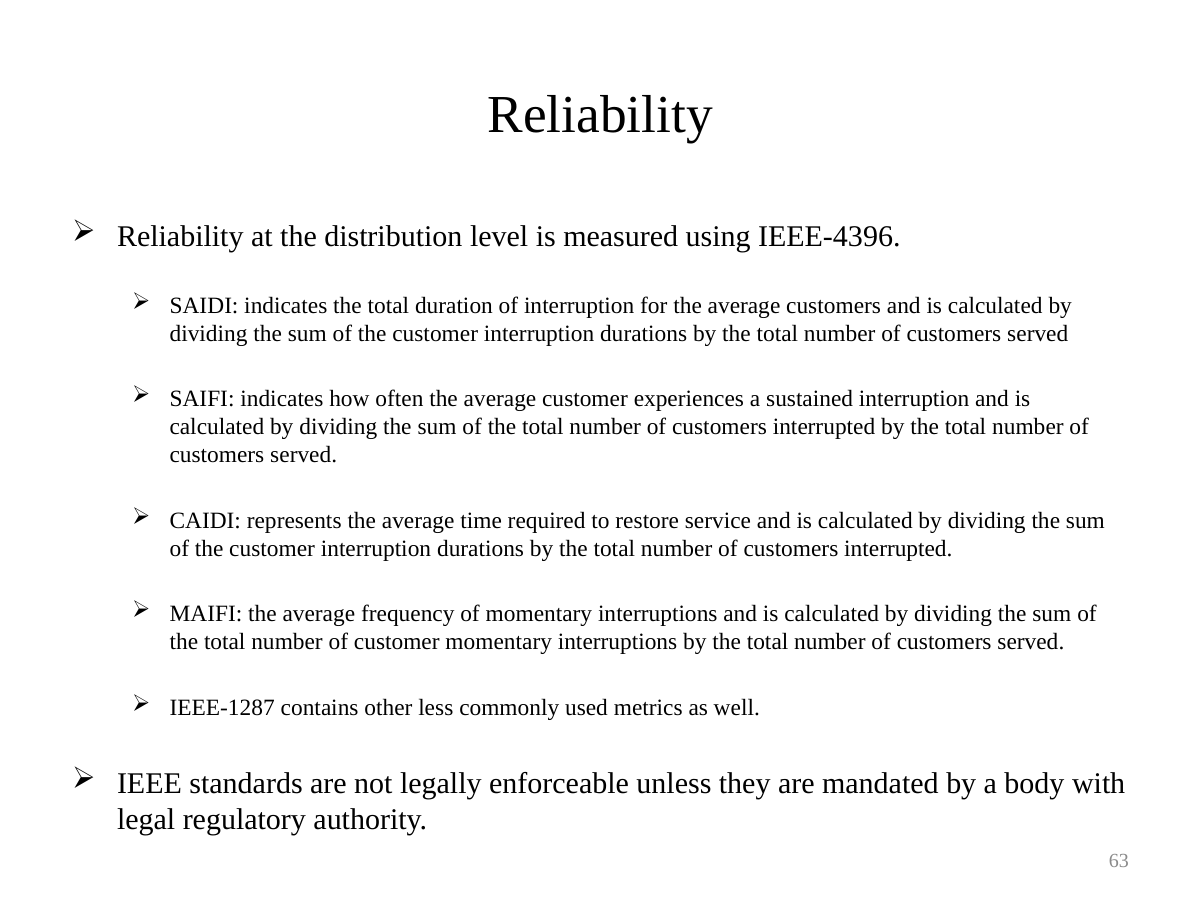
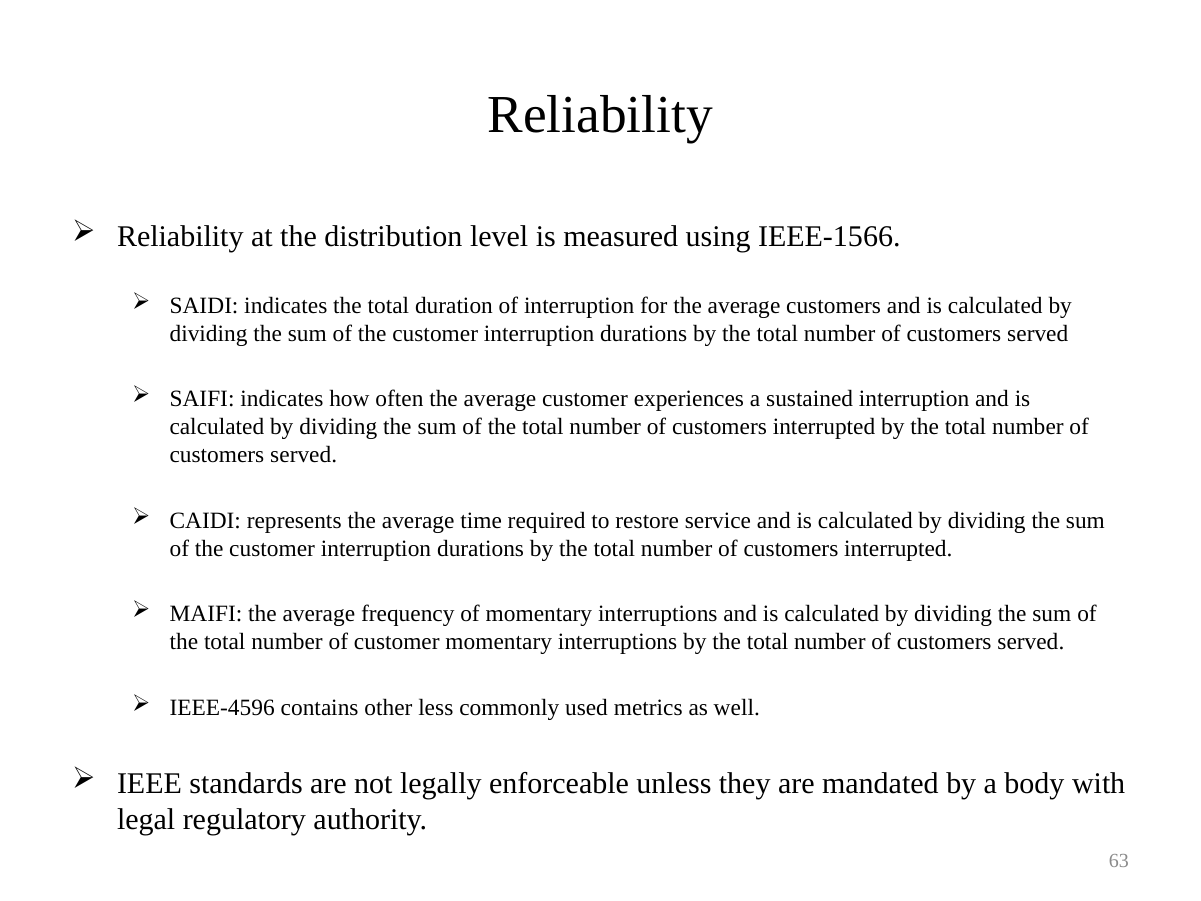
IEEE-4396: IEEE-4396 -> IEEE-1566 (829, 236)
IEEE-1287: IEEE-1287 -> IEEE-4596 (222, 707)
